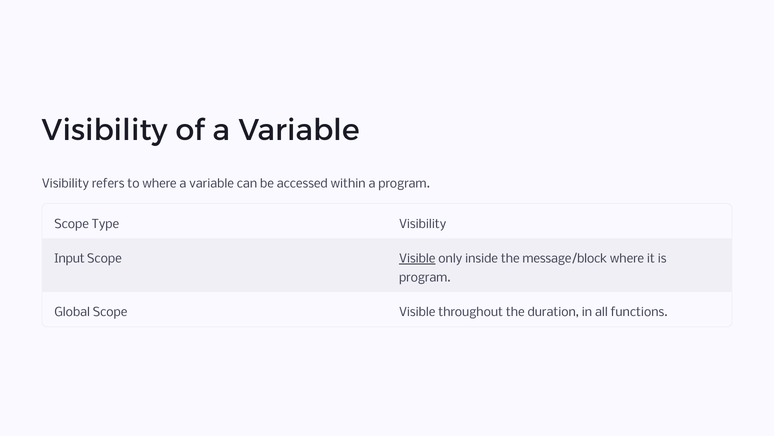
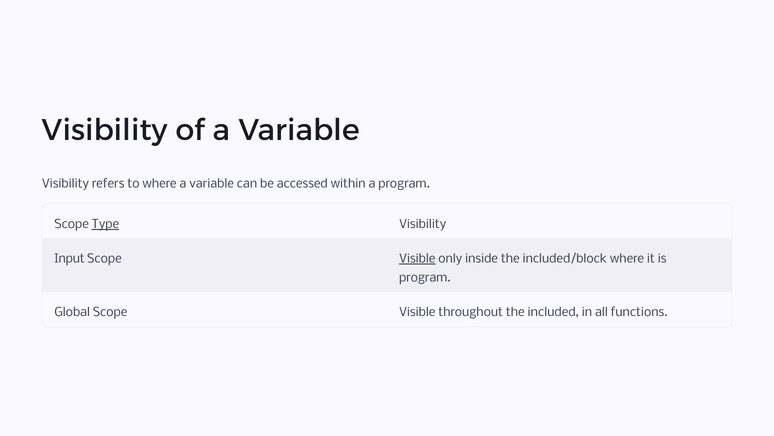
Type underline: none -> present (105, 224)
message/block: message/block -> included/block (565, 258)
duration: duration -> included (553, 312)
